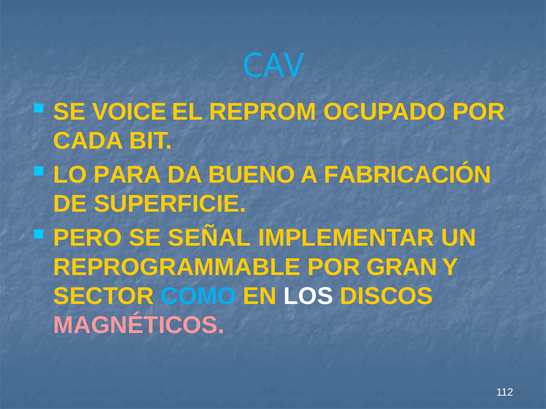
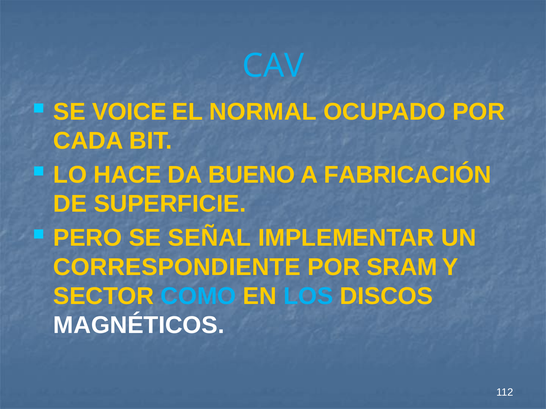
REPROM: REPROM -> NORMAL (263, 112)
PARA: PARA -> HACE (127, 175)
REPROGRAMMABLE: REPROGRAMMABLE -> CORRESPONDIENTE (177, 267)
GRAN: GRAN -> SRAM (402, 267)
LOS colour: white -> light blue (308, 296)
MAGNÉTICOS colour: pink -> white (139, 326)
